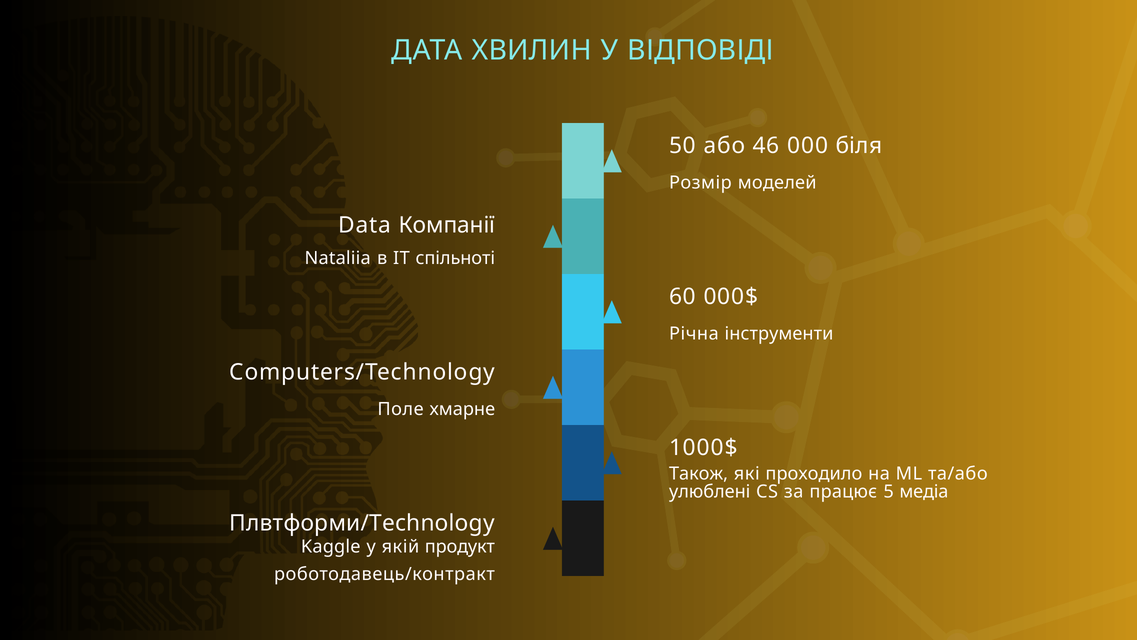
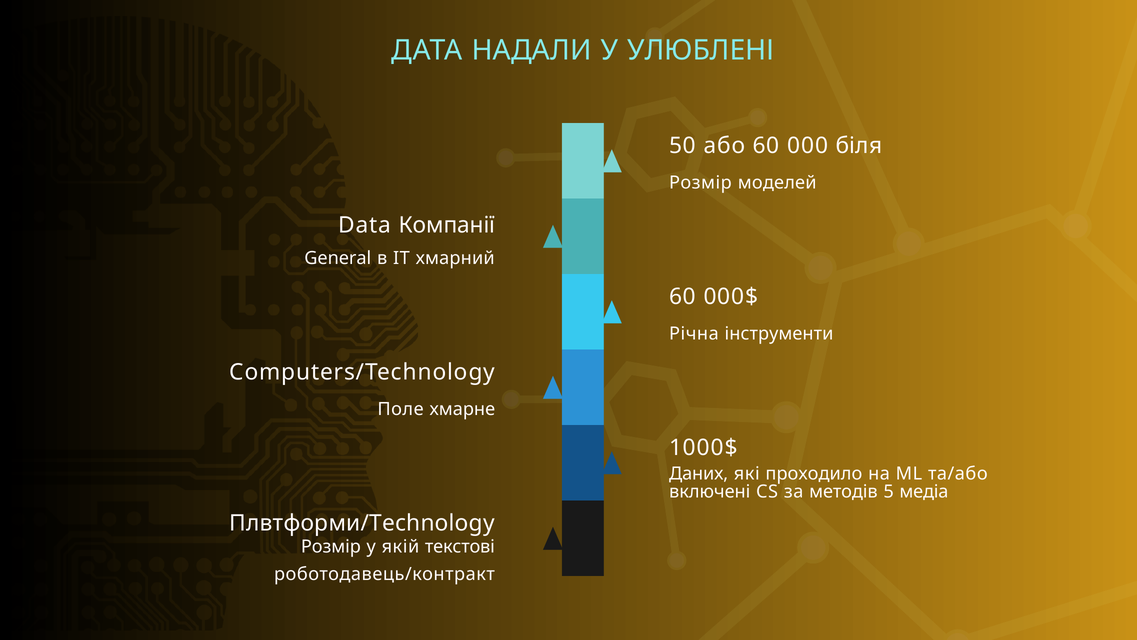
ХВИЛИН: ХВИЛИН -> НАДАЛИ (532, 50)
ВІДПОВІДІ: ВІДПОВІДІ -> УЛЮБЛЕНІ (701, 50)
або 46: 46 -> 60 (766, 146)
Nataliia: Nataliia -> General (338, 258)
спільноті: спільноті -> хмарний (455, 258)
Також: Також -> Даних (699, 473)
улюблені: улюблені -> включені (710, 492)
працює: працює -> методів (843, 492)
Kaggle: Kaggle -> Розмір (331, 546)
продукт: продукт -> текстові (460, 546)
